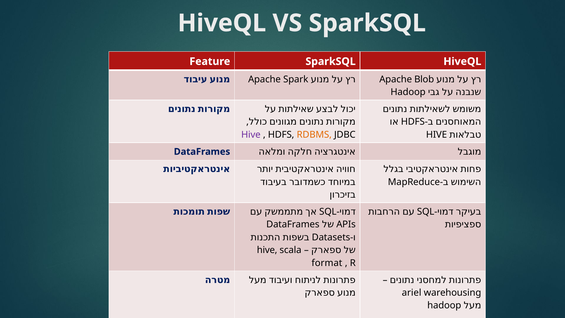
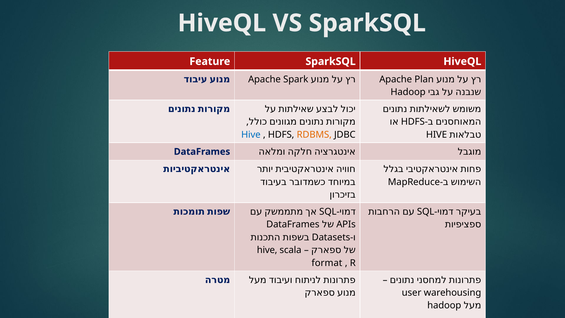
Blob: Blob -> Plan (424, 79)
Hive colour: purple -> blue (251, 135)
ariel: ariel -> user (412, 293)
